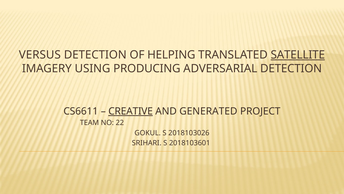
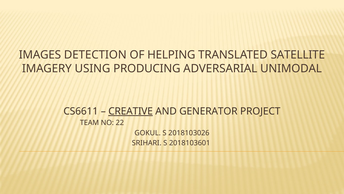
VERSUS: VERSUS -> IMAGES (40, 55)
SATELLITE underline: present -> none (298, 55)
ADVERSARIAL DETECTION: DETECTION -> UNIMODAL (291, 68)
GENERATED: GENERATED -> GENERATOR (208, 111)
